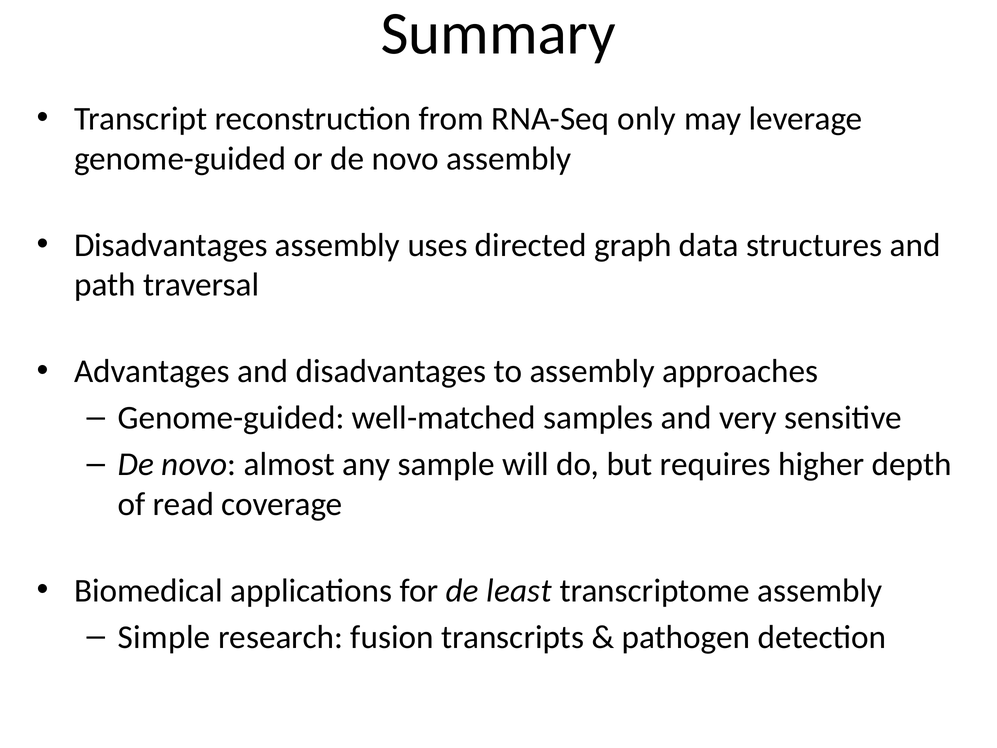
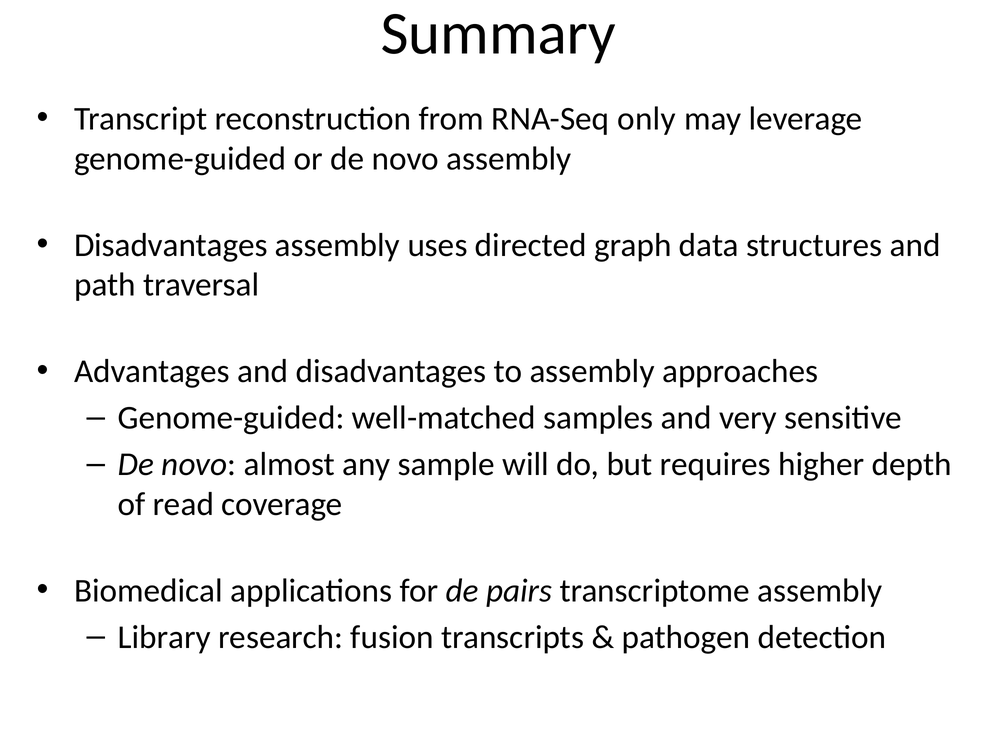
least: least -> pairs (519, 591)
Simple: Simple -> Library (164, 637)
